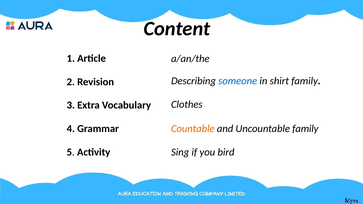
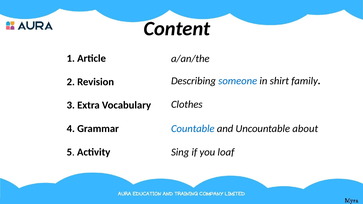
Countable colour: orange -> blue (193, 129)
Uncountable family: family -> about (305, 129)
bird: bird -> loaf (226, 152)
